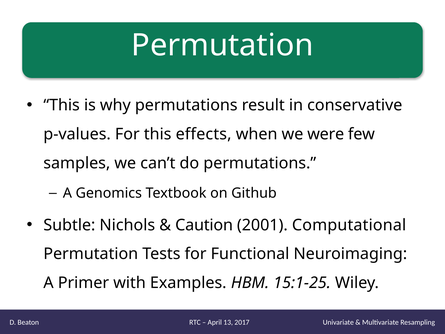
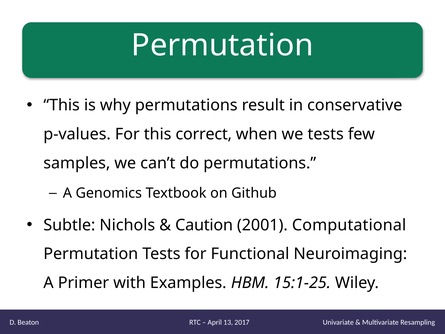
effects: effects -> correct (204, 134)
we were: were -> tests (326, 134)
